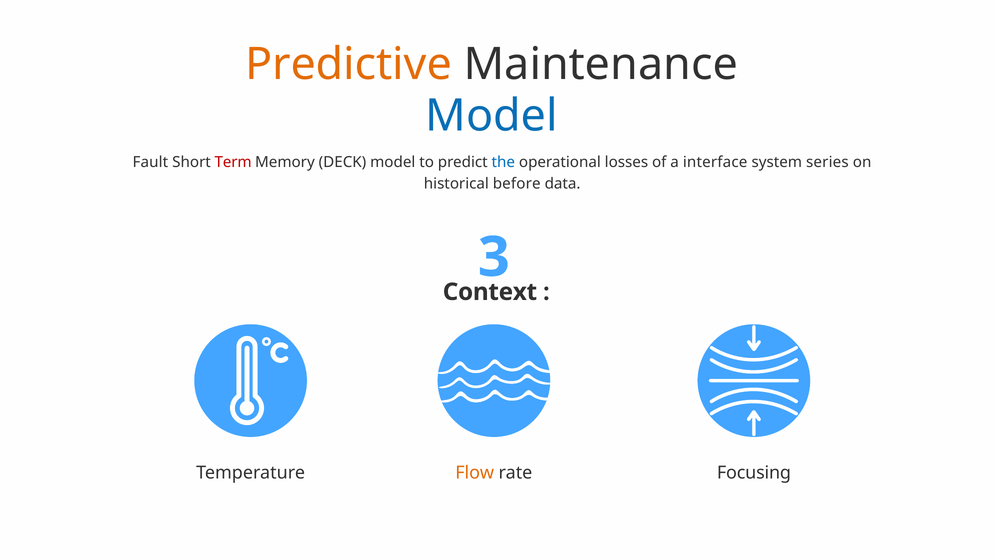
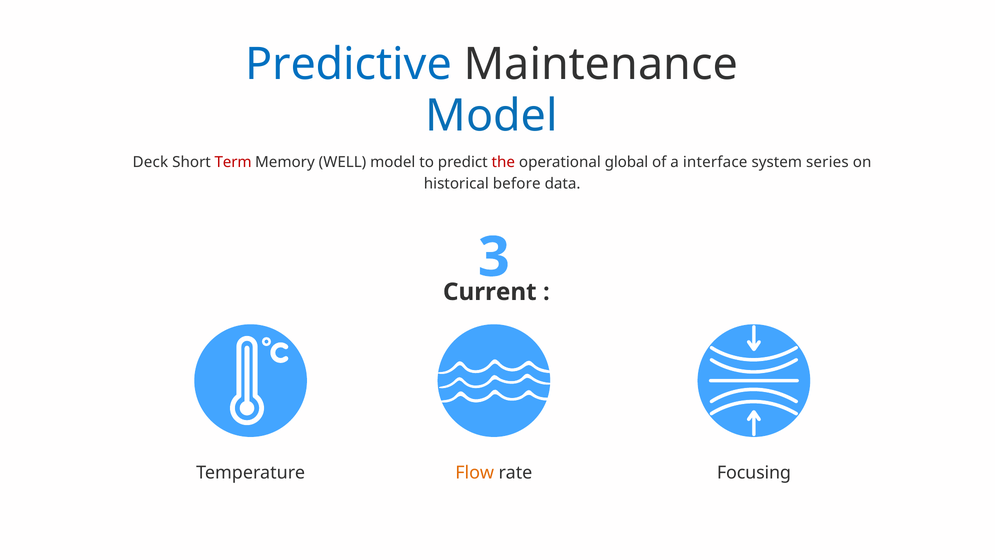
Predictive colour: orange -> blue (349, 64)
Fault: Fault -> Deck (150, 162)
DECK: DECK -> WELL (342, 162)
the colour: blue -> red (503, 162)
losses: losses -> global (627, 162)
Context: Context -> Current (490, 292)
